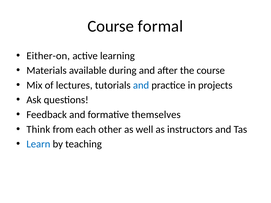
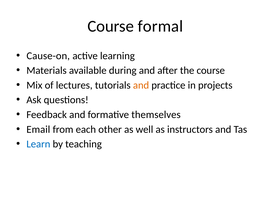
Either-on: Either-on -> Cause-on (48, 56)
and colour: blue -> orange (141, 85)
Think: Think -> Email (38, 129)
